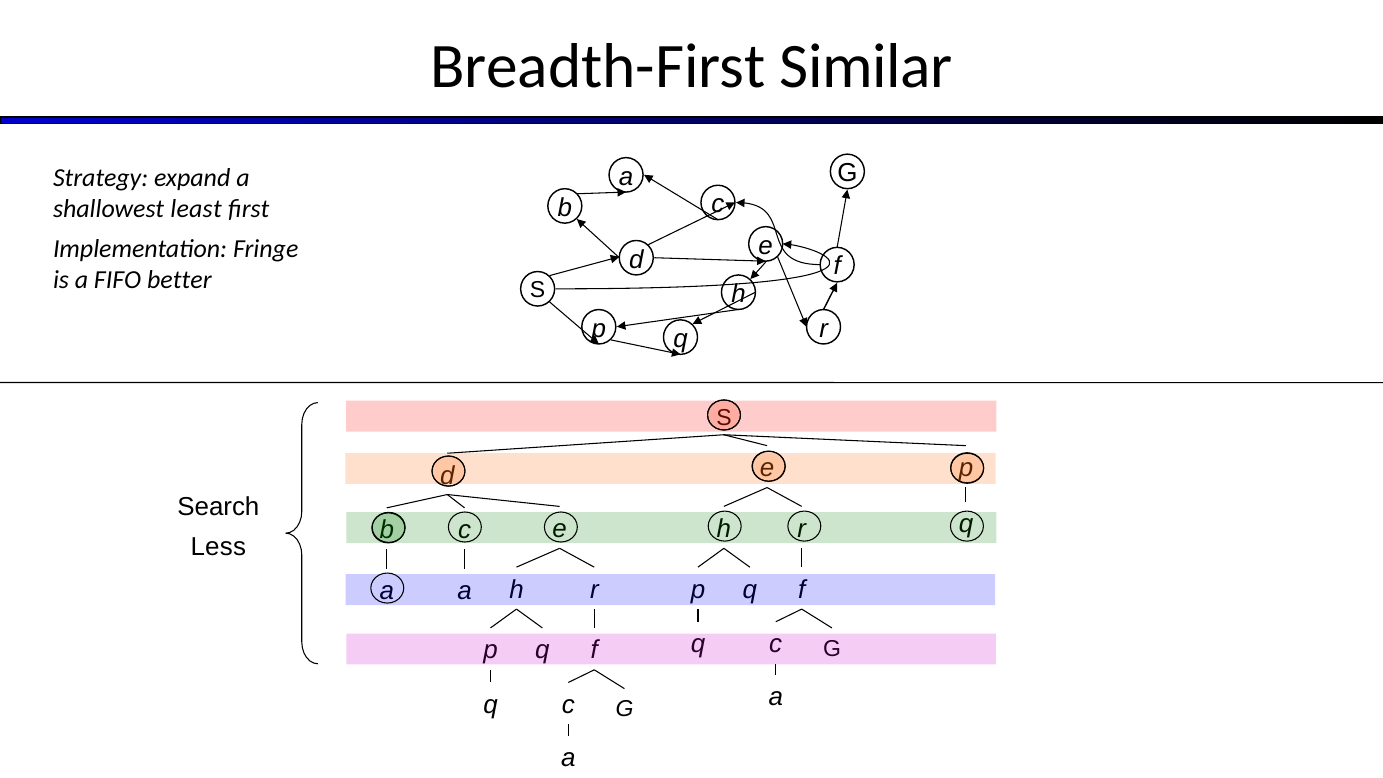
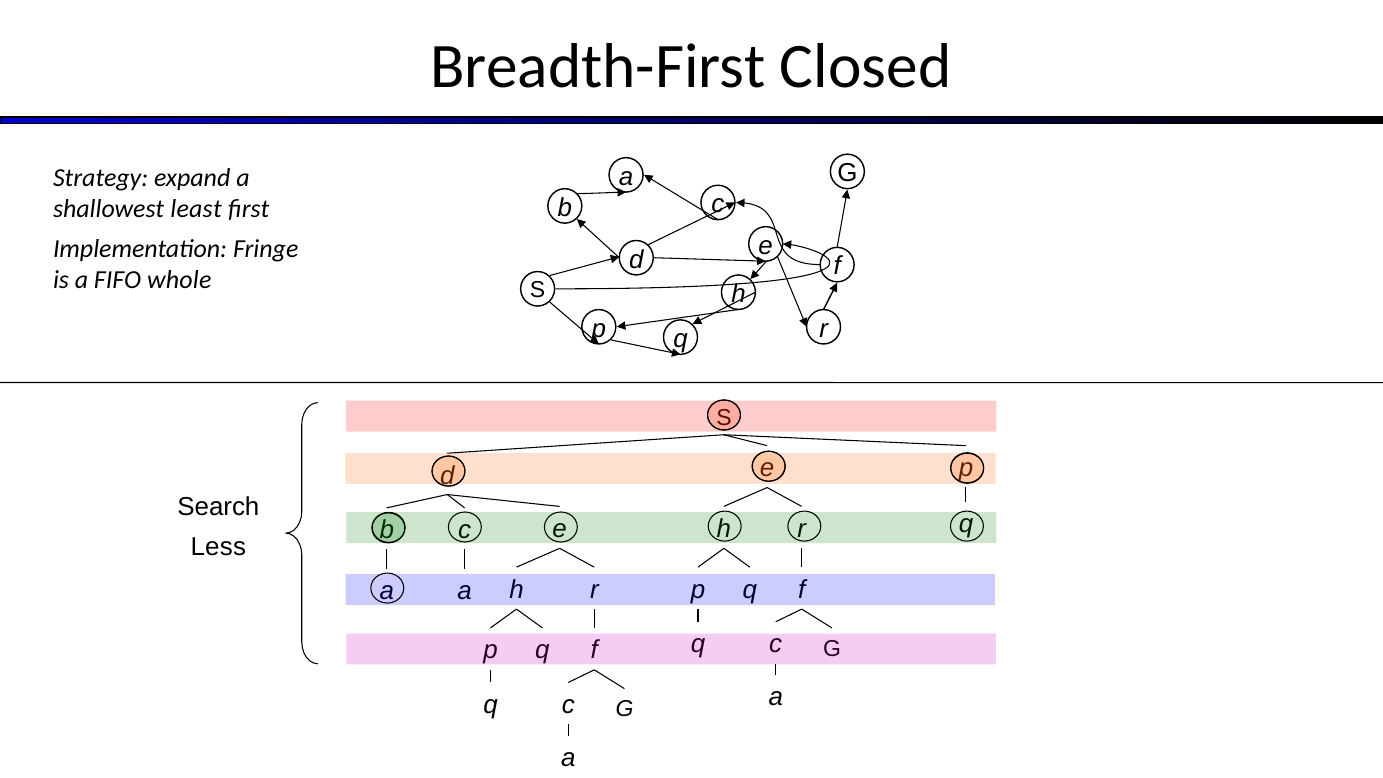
Similar: Similar -> Closed (865, 66)
better: better -> whole (179, 280)
